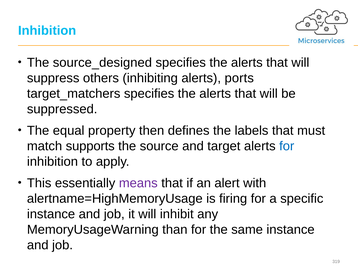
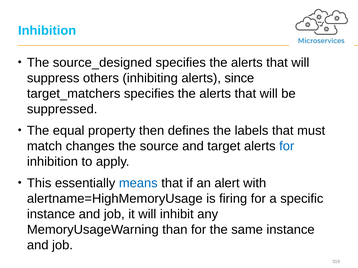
ports: ports -> since (239, 78)
supports: supports -> changes (90, 146)
means colour: purple -> blue (138, 184)
